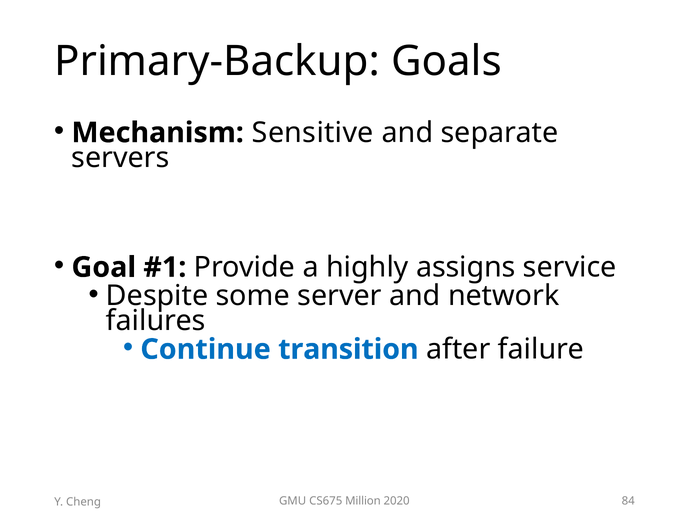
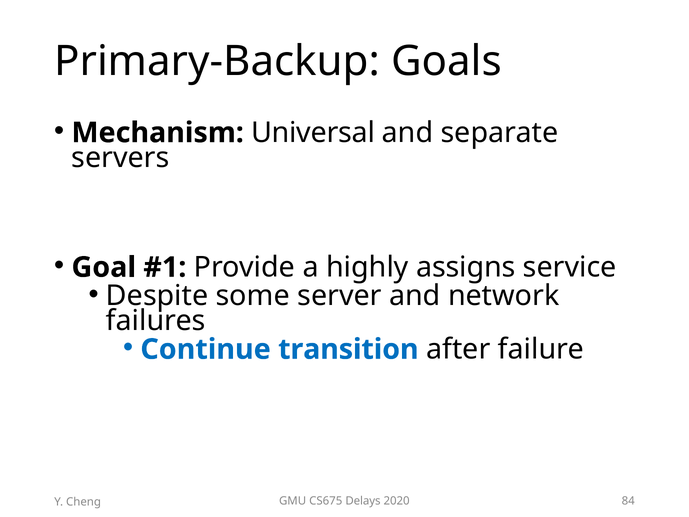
Sensitive: Sensitive -> Universal (313, 133)
Million: Million -> Delays (363, 501)
